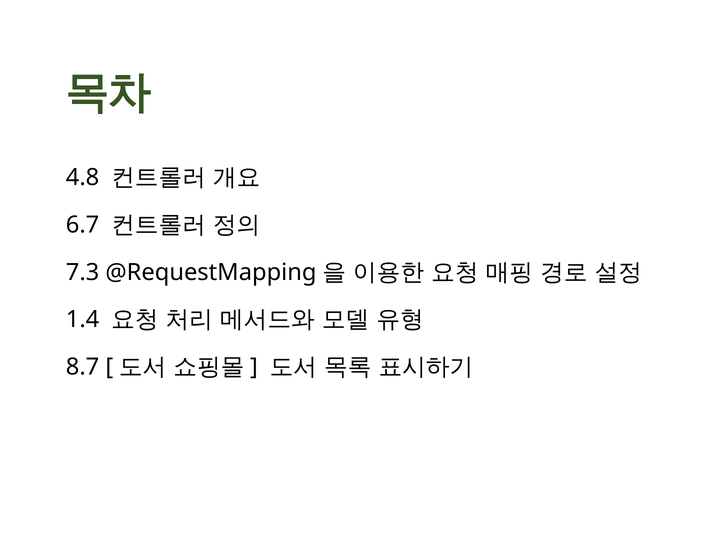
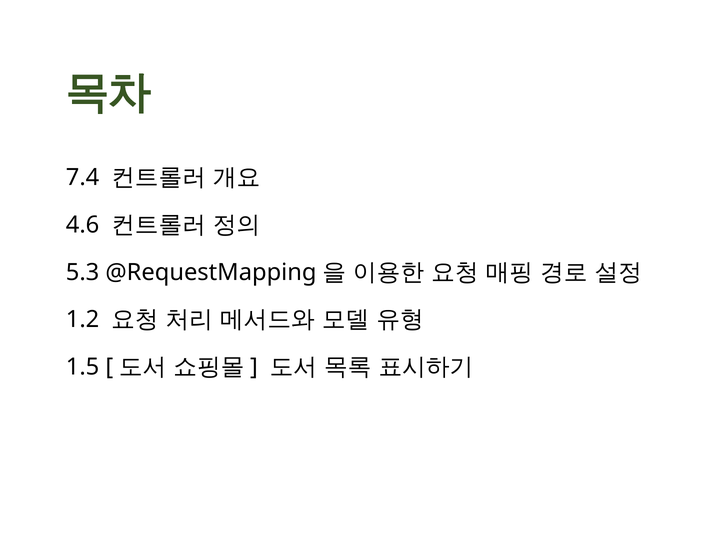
4.8: 4.8 -> 7.4 (83, 178)
6.7: 6.7 -> 4.6 (83, 225)
7.3: 7.3 -> 5.3 (83, 272)
1.4: 1.4 -> 1.2 (83, 320)
8.7: 8.7 -> 1.5 (83, 367)
